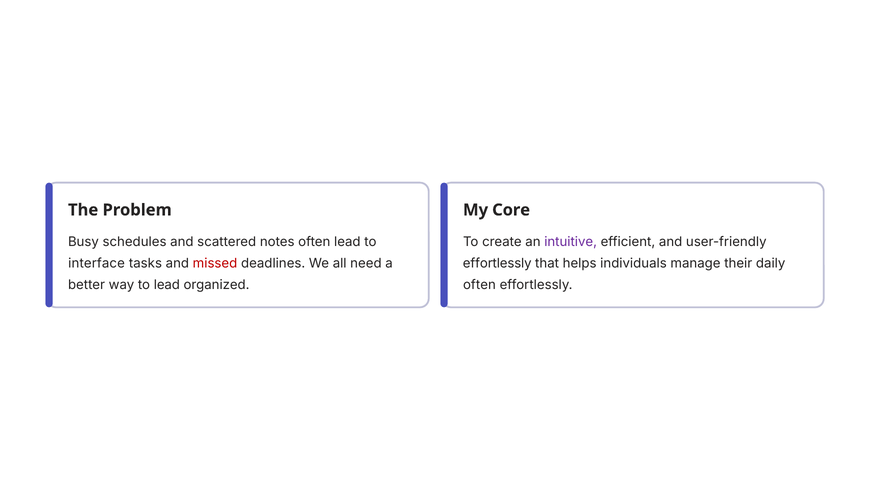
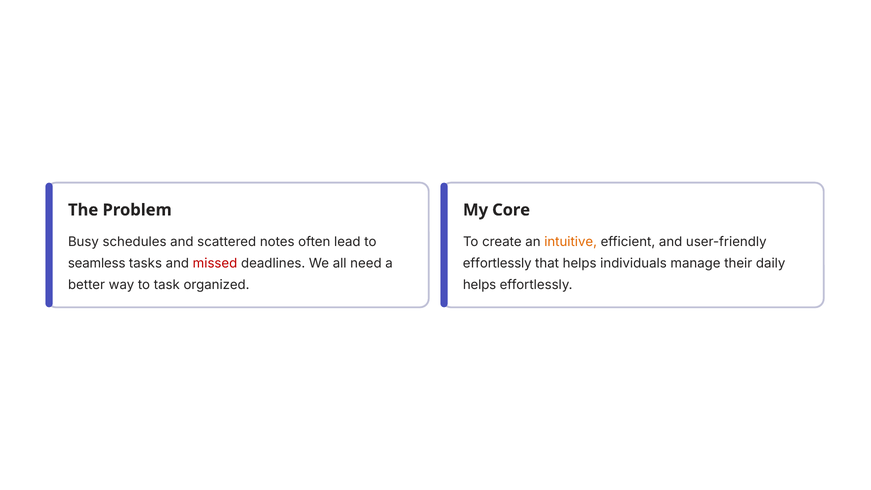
intuitive colour: purple -> orange (571, 242)
interface: interface -> seamless (97, 263)
to lead: lead -> task (167, 285)
often: often -> helps (480, 285)
